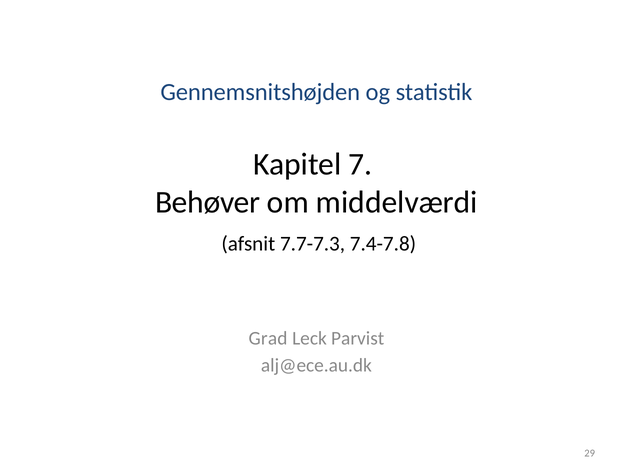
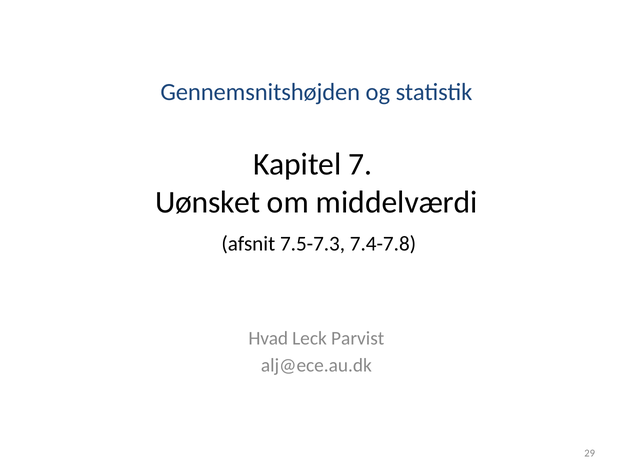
Behøver: Behøver -> Uønsket (208, 202)
7.7-7.3: 7.7-7.3 -> 7.5-7.3 (313, 244)
Grad: Grad -> Hvad (268, 338)
